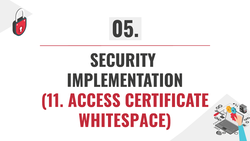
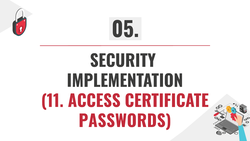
WHITESPACE: WHITESPACE -> PASSWORDS (125, 121)
